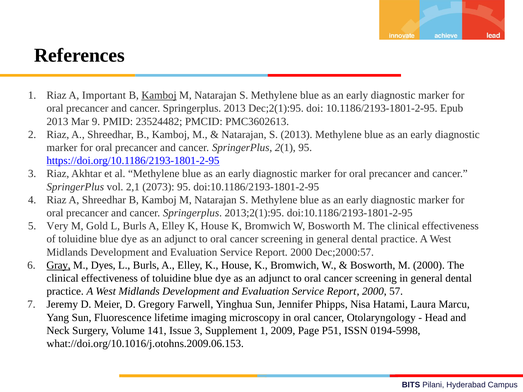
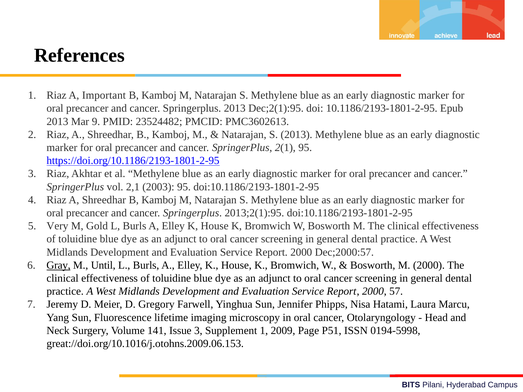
Kamboj underline: present -> none (159, 95)
2073: 2073 -> 2003 (158, 187)
Dyes: Dyes -> Until (103, 265)
what://doi.org/10.1016/j.otohns.2009.06.153: what://doi.org/10.1016/j.otohns.2009.06.153 -> great://doi.org/10.1016/j.otohns.2009.06.153 (145, 344)
